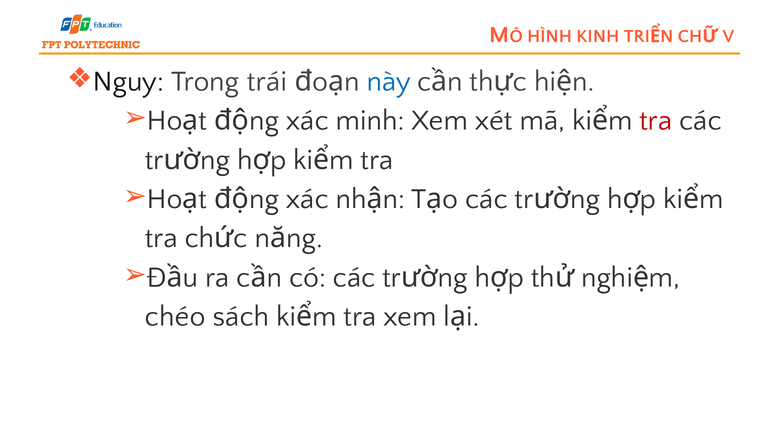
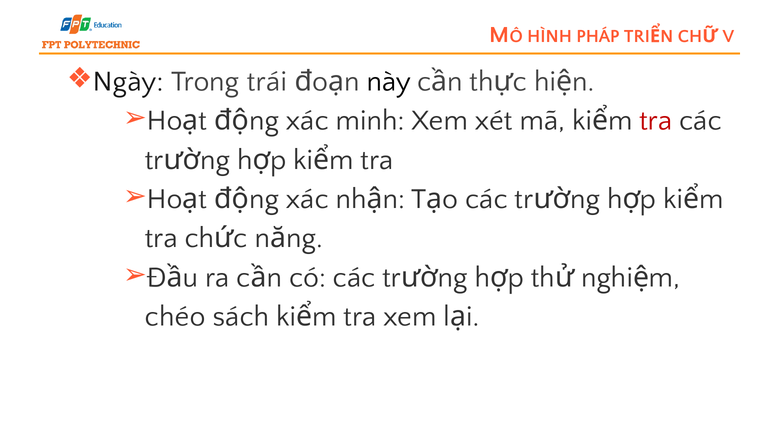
KINH: KINH -> PHÁP (598, 36)
Nguy: Nguy -> Ngày (128, 81)
này colour: blue -> black (389, 81)
